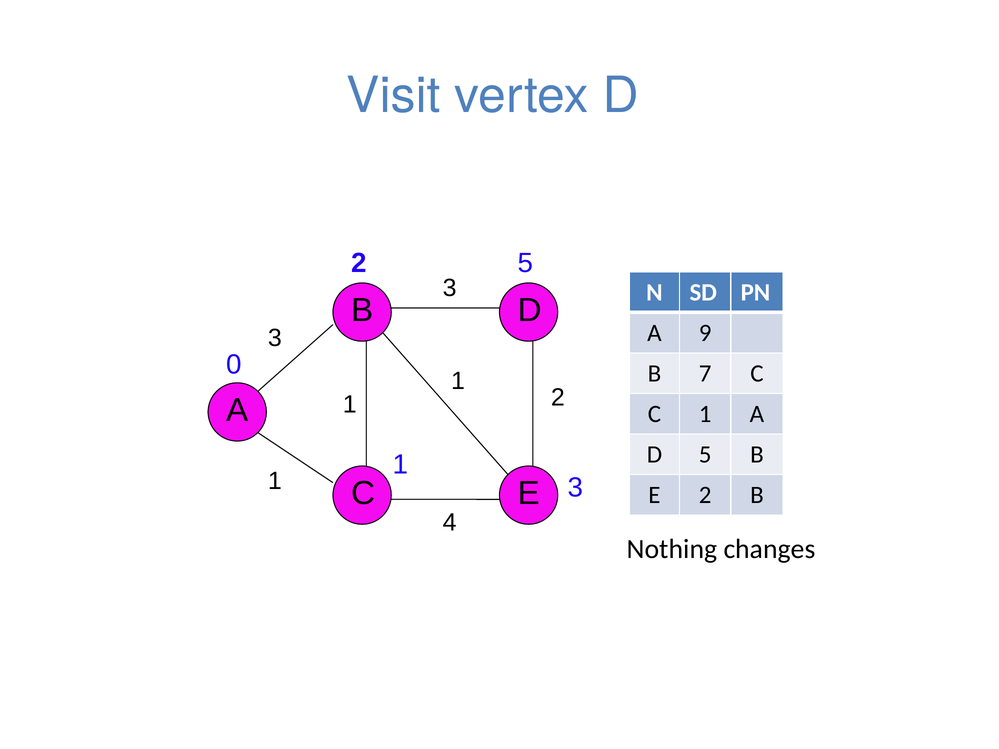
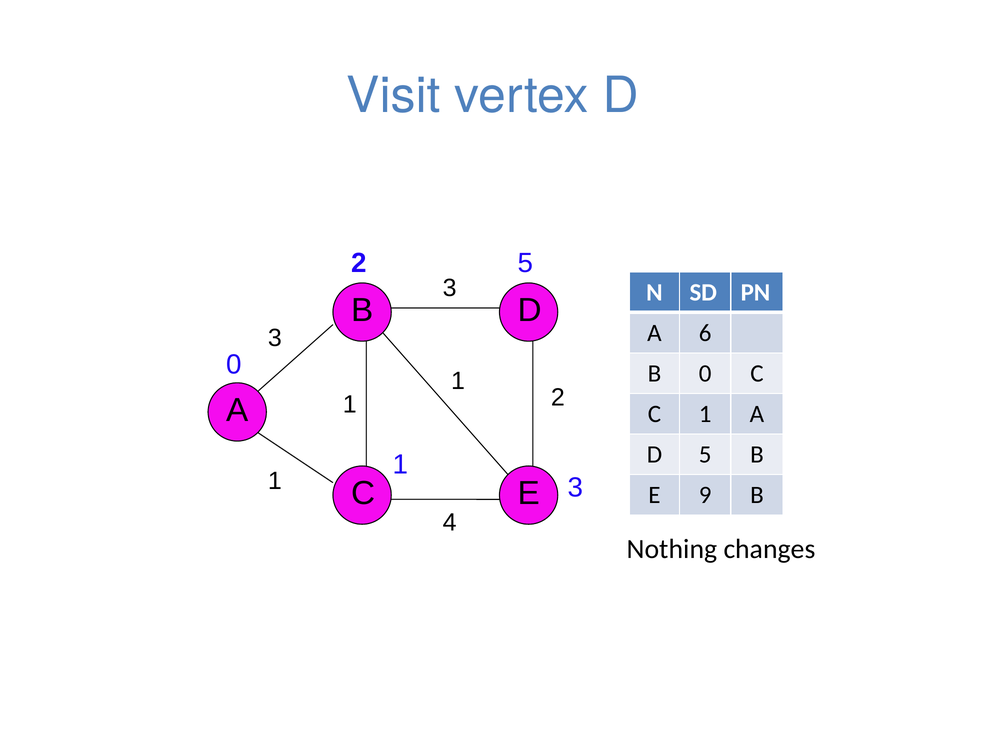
9: 9 -> 6 (705, 333)
B 7: 7 -> 0 (705, 374)
E 2: 2 -> 9 (705, 495)
